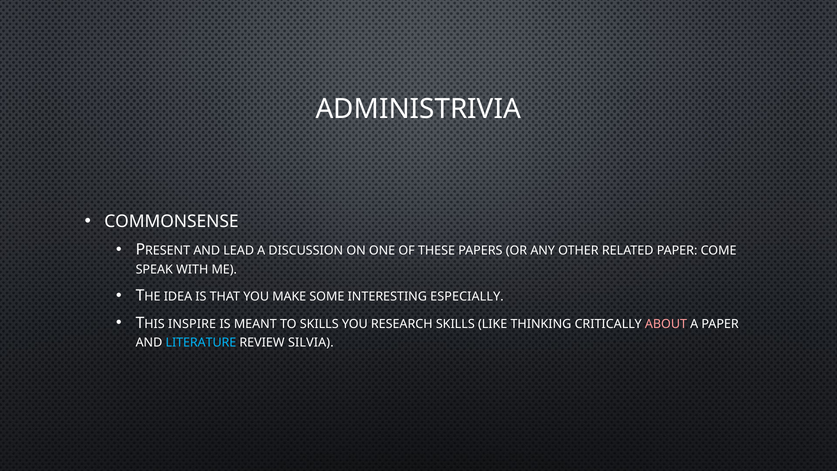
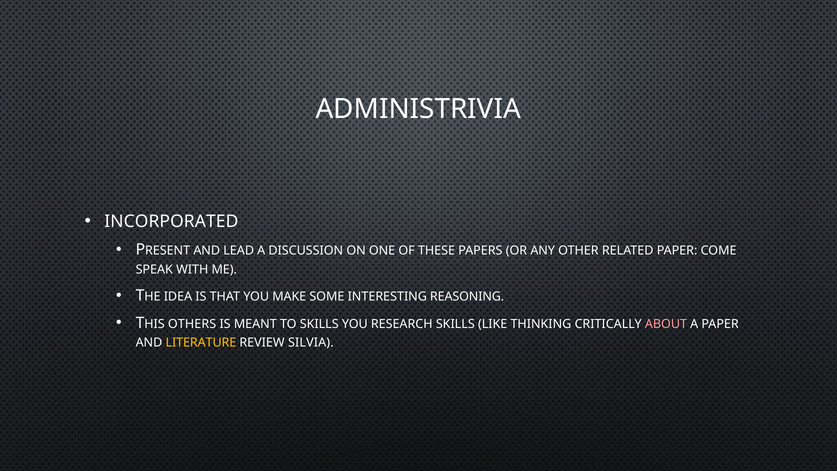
COMMONSENSE: COMMONSENSE -> INCORPORATED (171, 221)
ESPECIALLY: ESPECIALLY -> REASONING (467, 297)
INSPIRE: INSPIRE -> OTHERS (192, 324)
LITERATURE colour: light blue -> yellow (201, 343)
